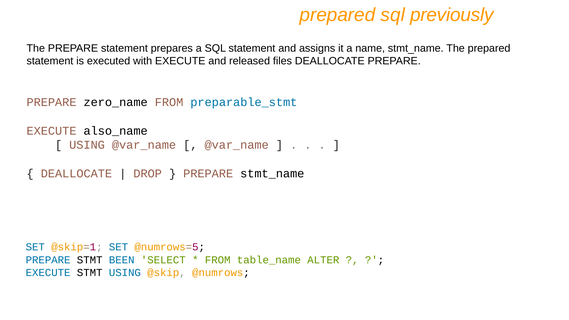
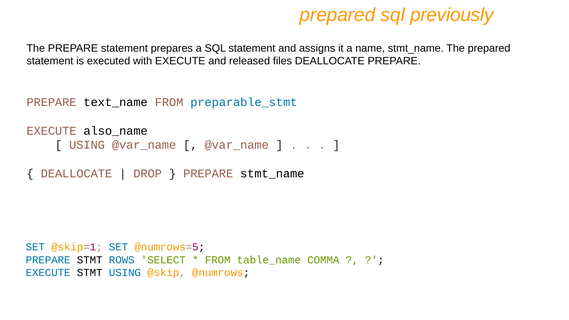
zero_name: zero_name -> text_name (116, 102)
BEEN: BEEN -> ROWS (122, 260)
ALTER: ALTER -> COMMA (323, 260)
